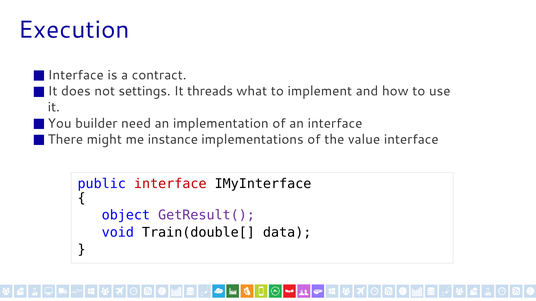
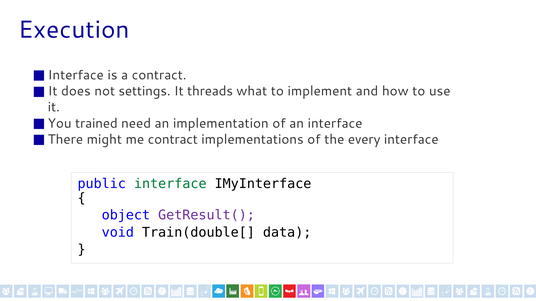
builder: builder -> trained (96, 123)
me instance: instance -> contract (173, 140)
value: value -> every (364, 140)
interface colour: red -> green (170, 184)
